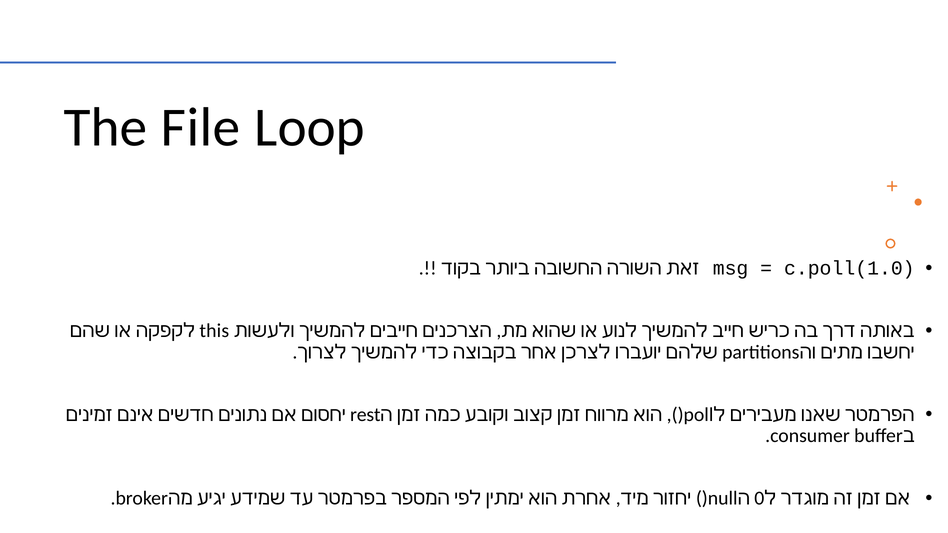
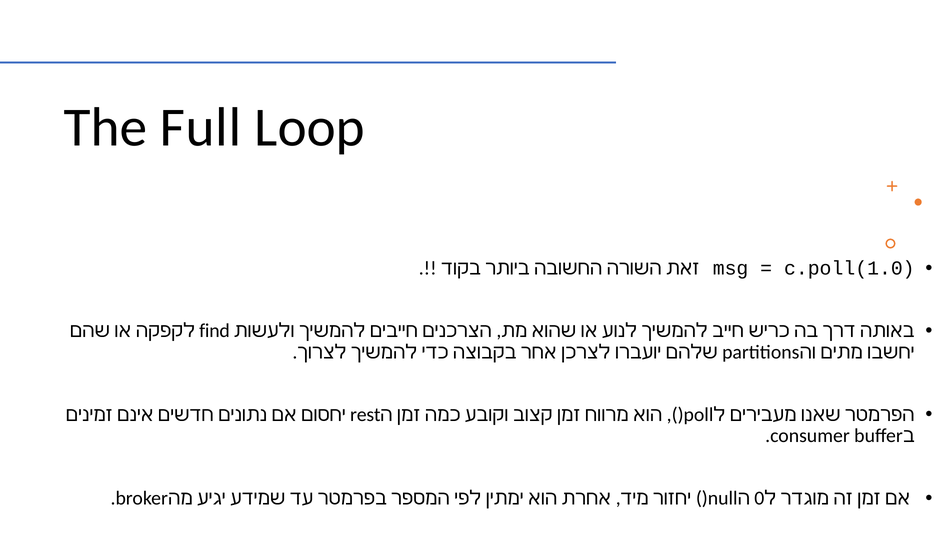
File: File -> Full (201, 128)
this: this -> find (214, 331)
